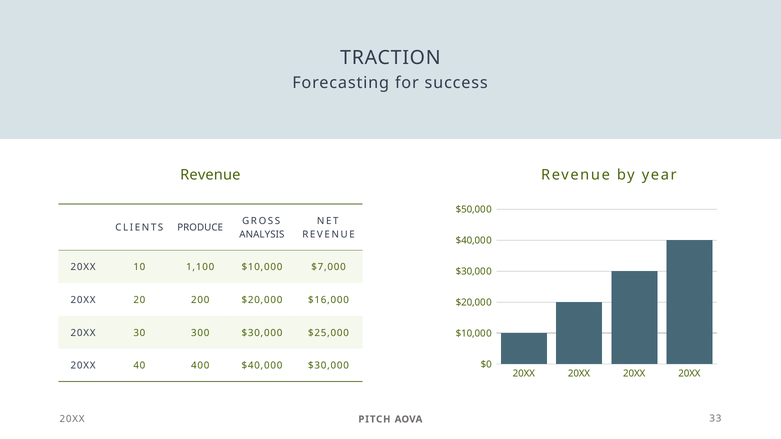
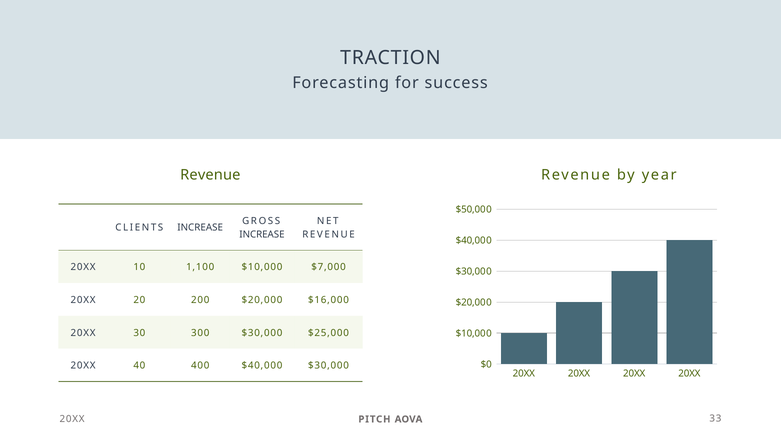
CLIENTS PRODUCE: PRODUCE -> INCREASE (200, 228)
ANALYSIS: ANALYSIS -> INCREASE (262, 234)
